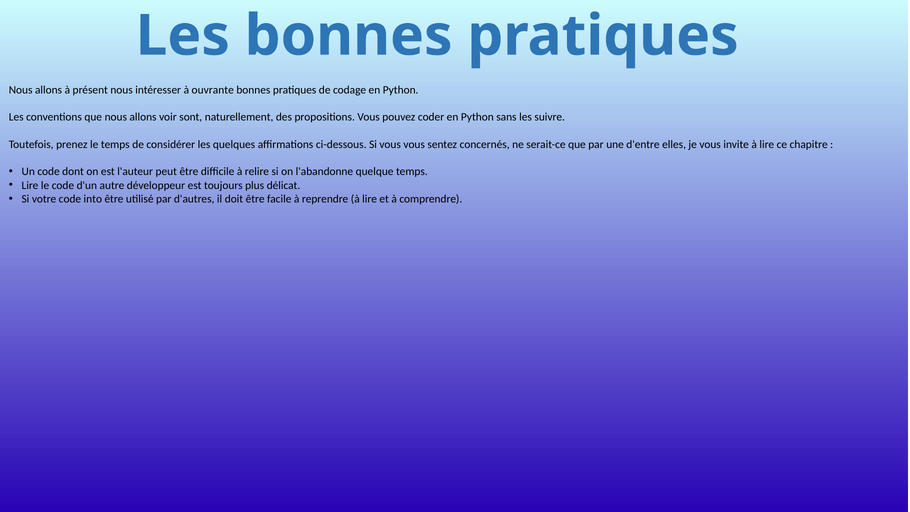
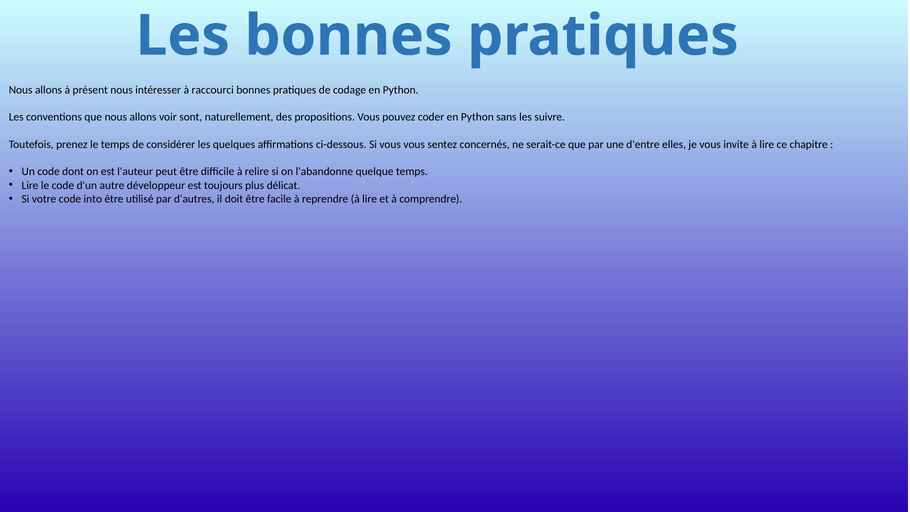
ouvrante: ouvrante -> raccourci (213, 90)
